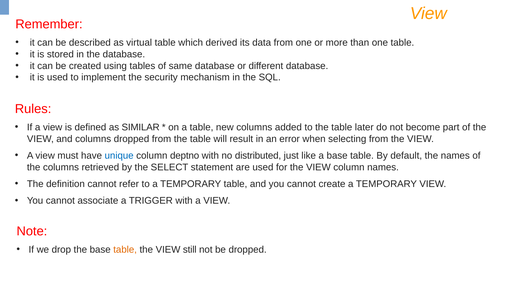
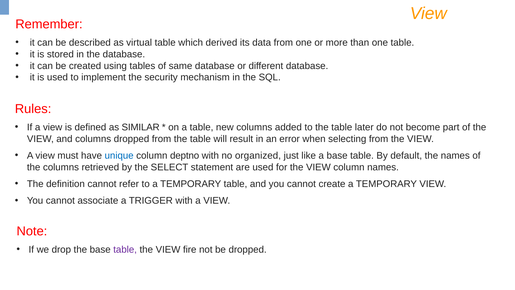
distributed: distributed -> organized (258, 155)
table colour: orange -> purple (125, 249)
still: still -> fire (190, 249)
